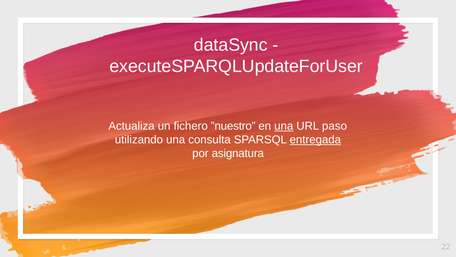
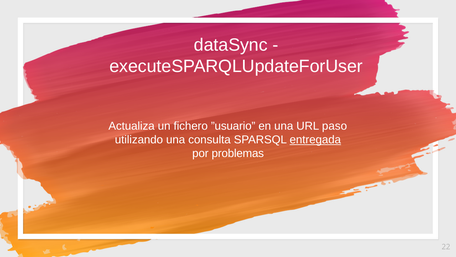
”nuestro: ”nuestro -> ”usuario (233, 126)
una underline: present -> none (284, 126)
asignatura: asignatura -> problemas (238, 153)
